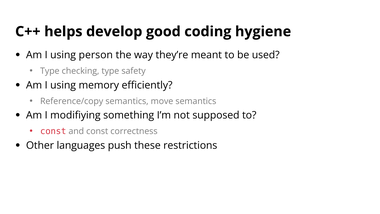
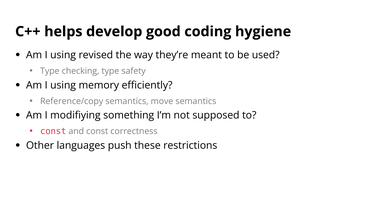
person: person -> revised (96, 55)
